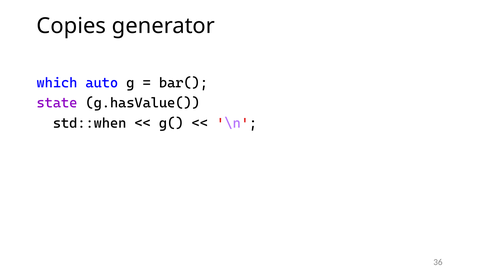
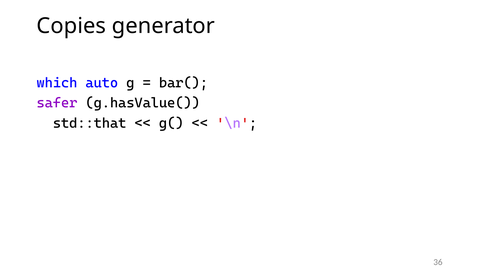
state: state -> safer (57, 103)
std::when: std::when -> std::that (90, 123)
